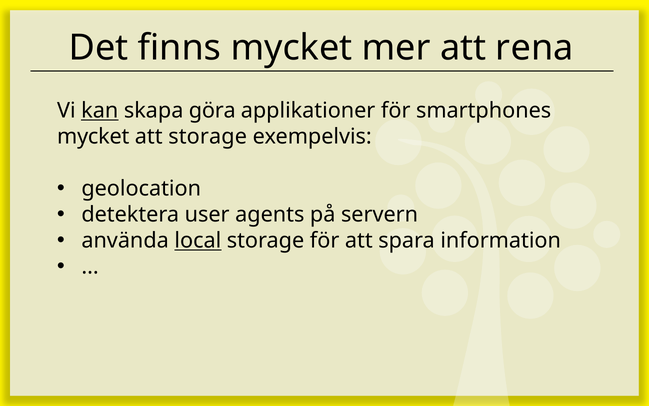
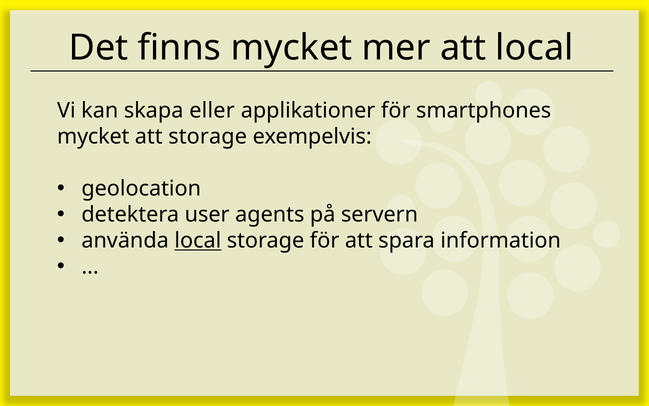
att rena: rena -> local (535, 48)
kan underline: present -> none (100, 111)
göra: göra -> eller (212, 111)
